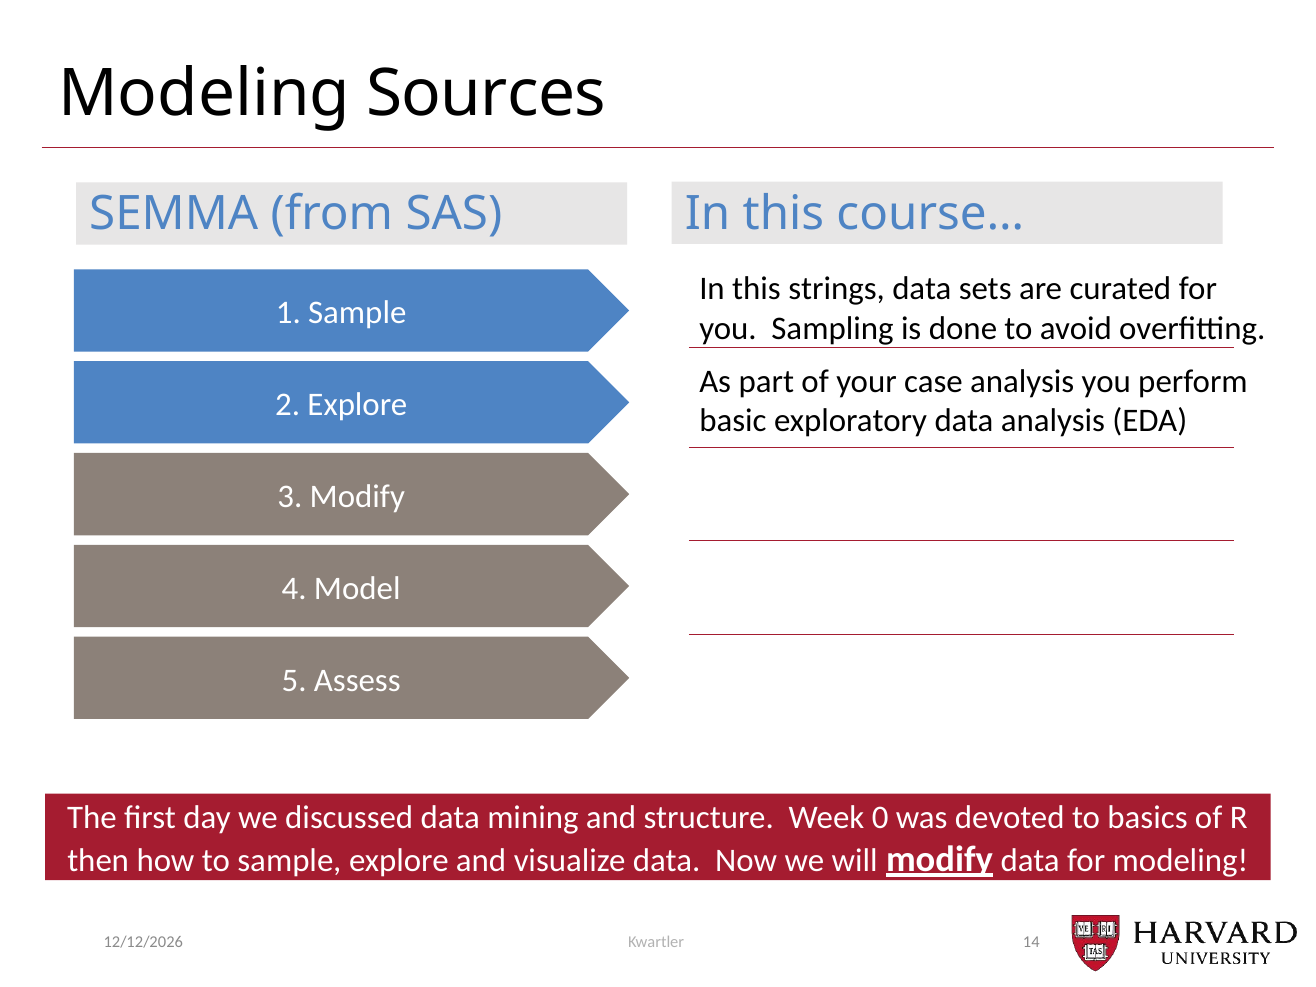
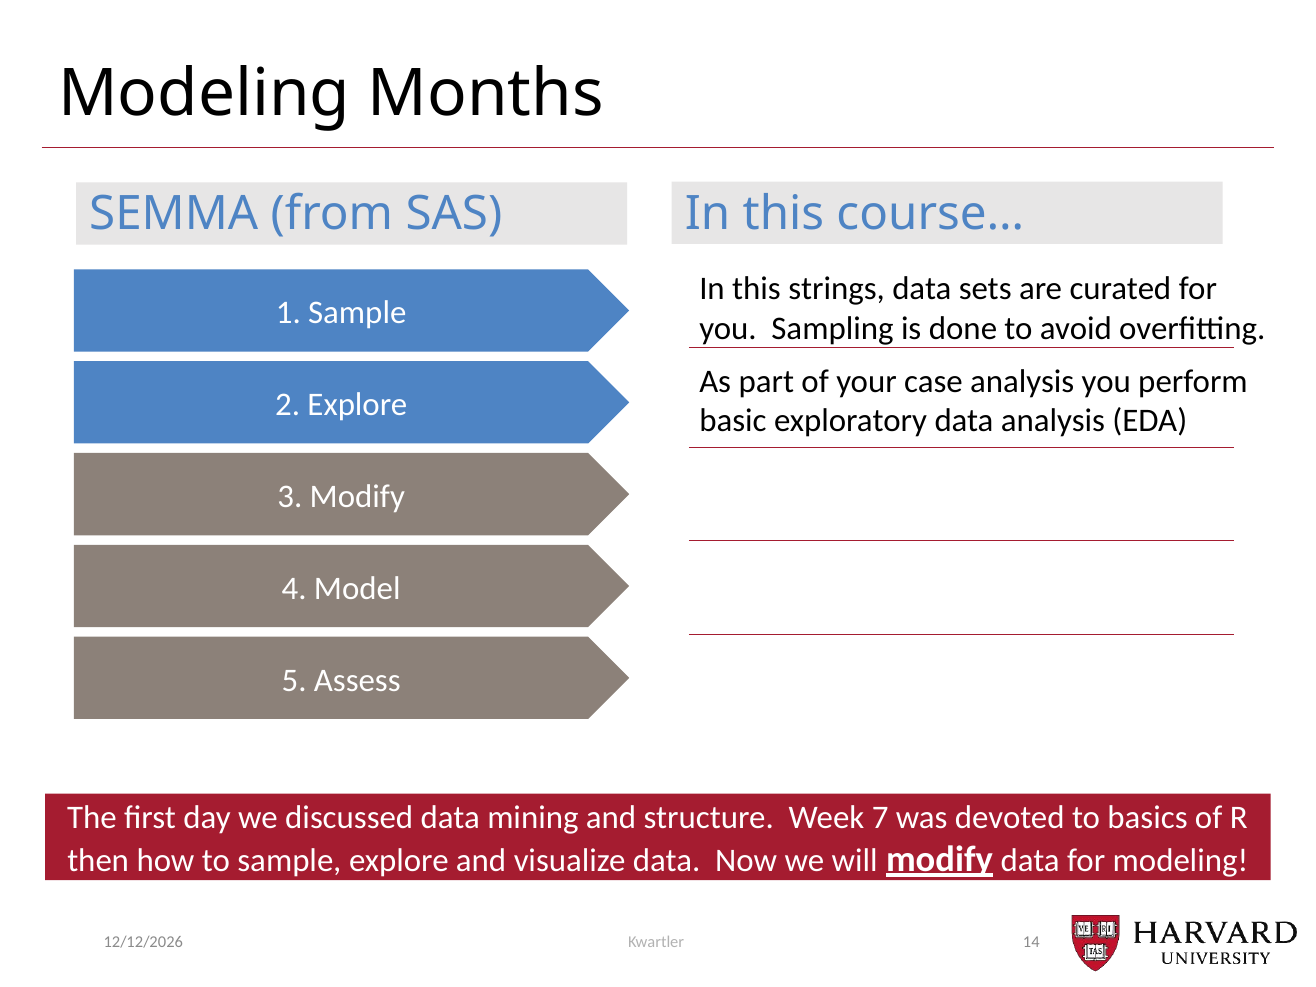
Sources: Sources -> Months (486, 94)
0: 0 -> 7 (880, 817)
